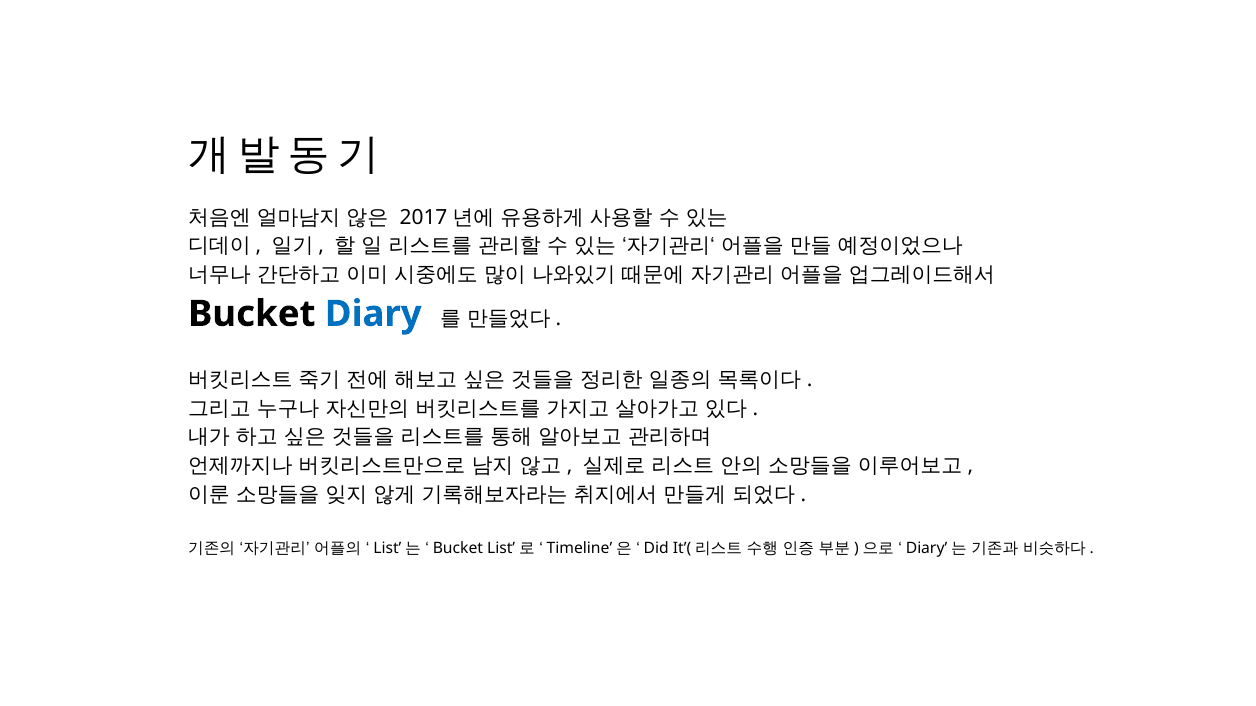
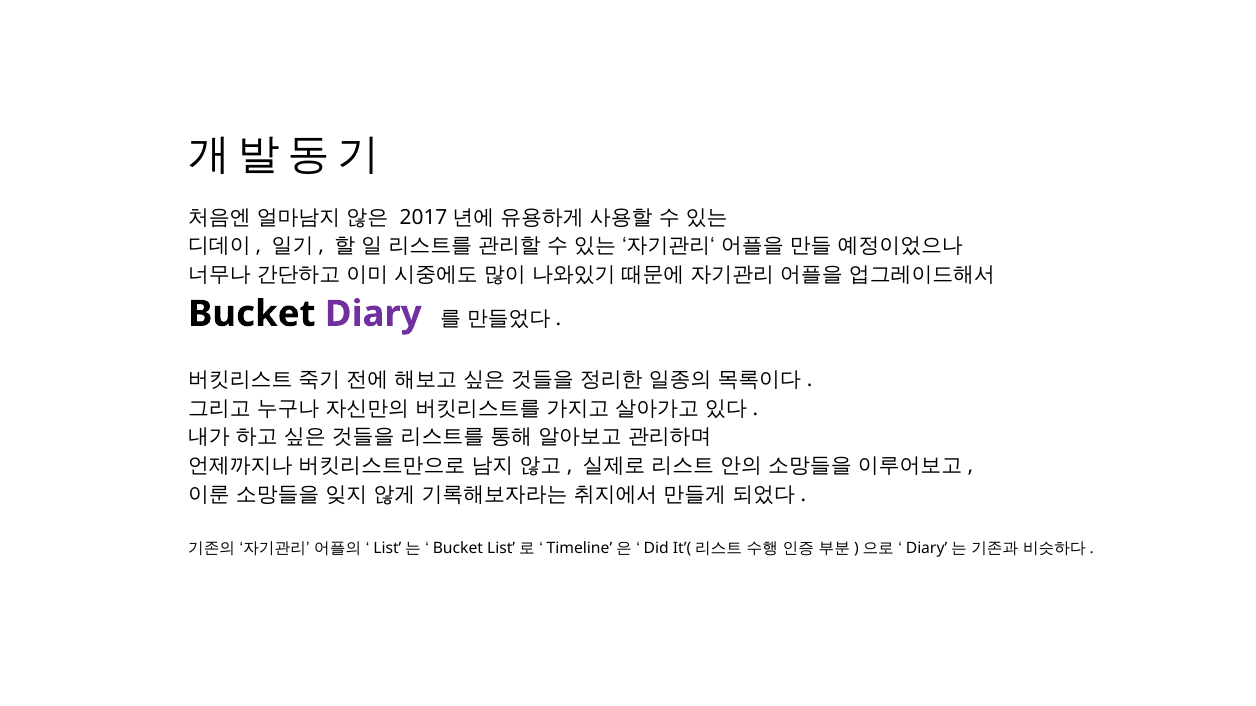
Diary colour: blue -> purple (373, 314)
